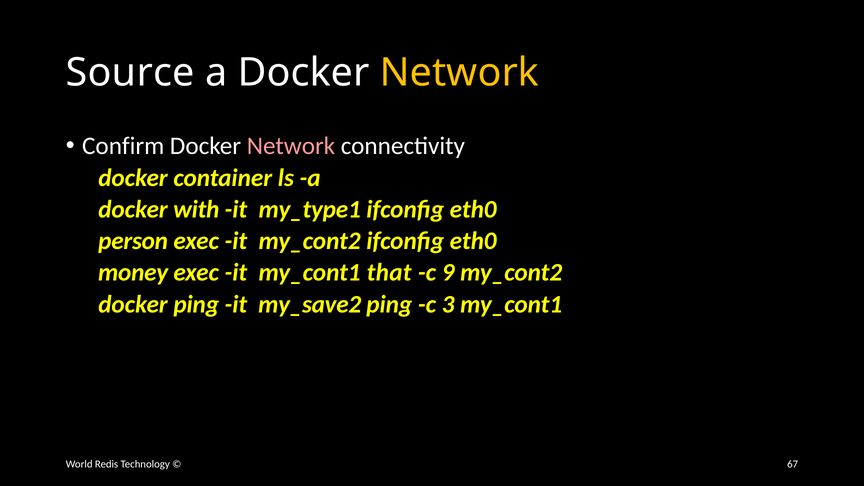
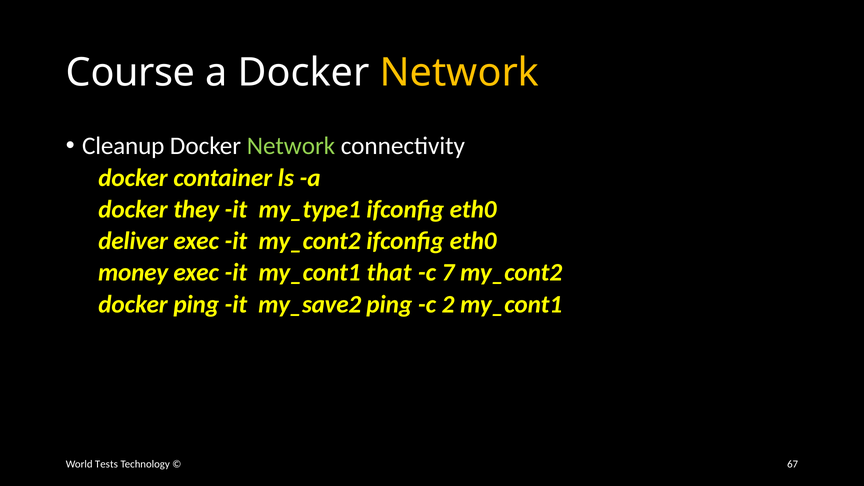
Source: Source -> Course (131, 73)
Confirm: Confirm -> Cleanup (123, 146)
Network colour: pink -> light green (291, 146)
with: with -> they (196, 209)
person: person -> deliver (133, 241)
9: 9 -> 7 (448, 273)
3: 3 -> 2 (448, 304)
Redis: Redis -> Tests (106, 464)
